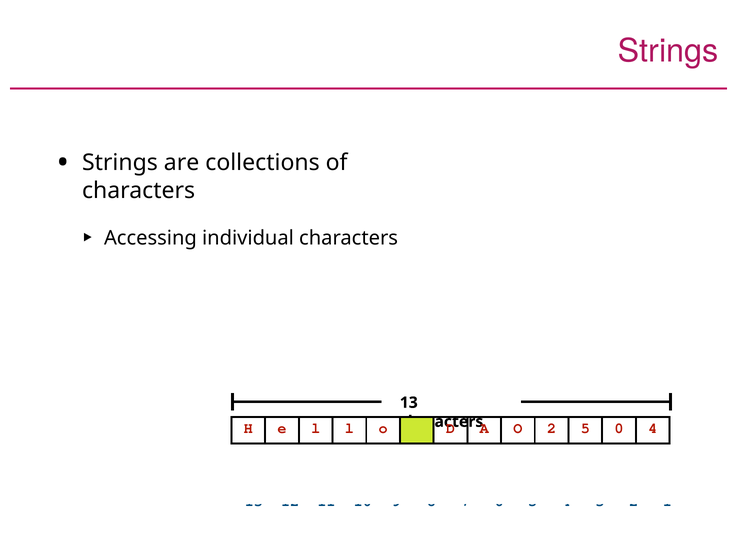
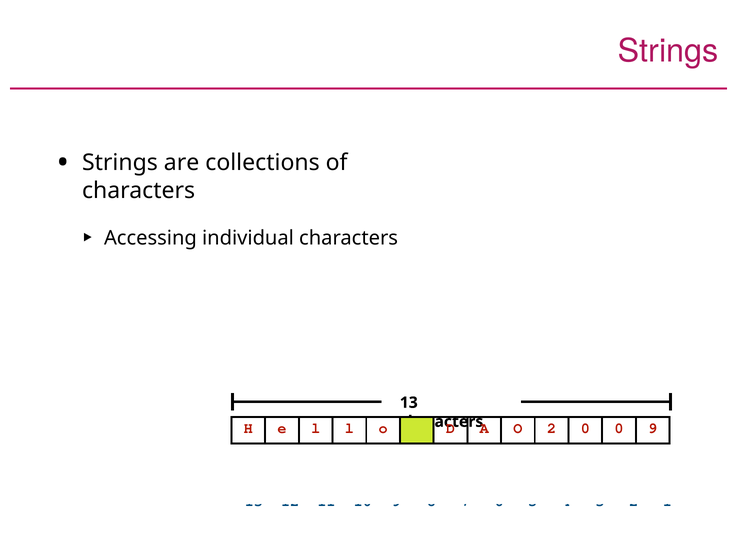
2 5: 5 -> 0 (585, 428)
0 4: 4 -> 9 (653, 428)
